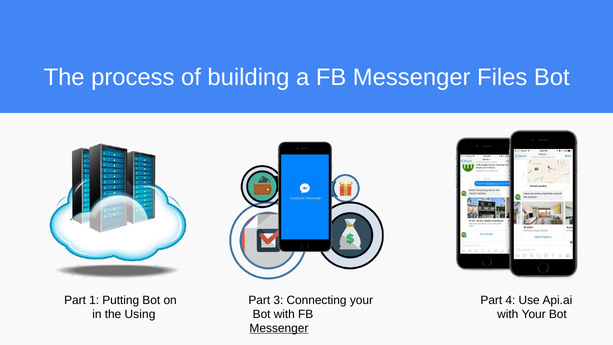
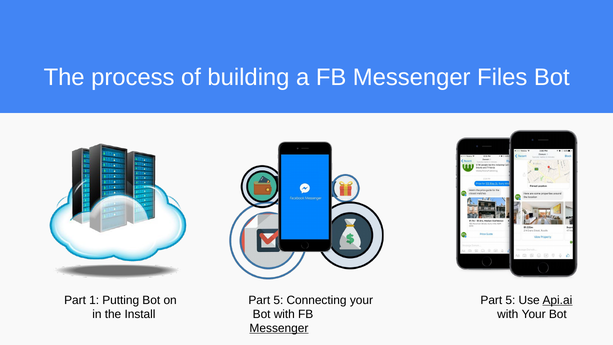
3: 3 -> 5 (278, 300)
4: 4 -> 5 (510, 300)
Api.ai underline: none -> present (557, 300)
Using: Using -> Install (140, 314)
